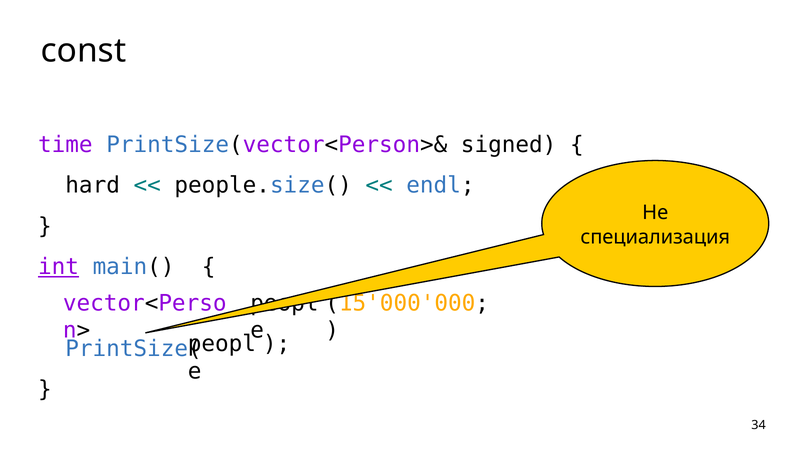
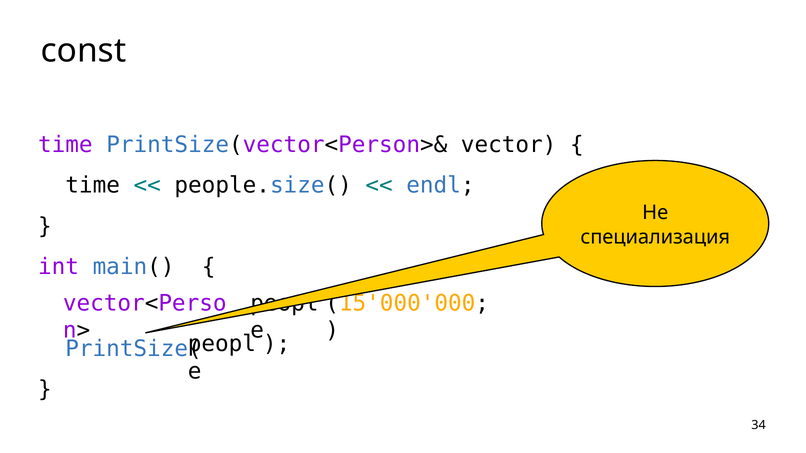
signed: signed -> vector (509, 145)
hard: hard -> time (93, 186)
int underline: present -> none (59, 267)
